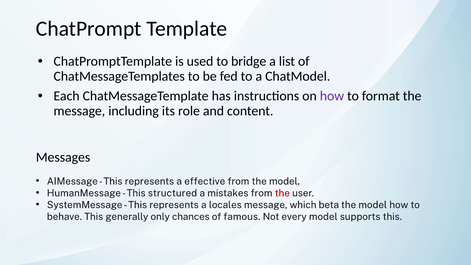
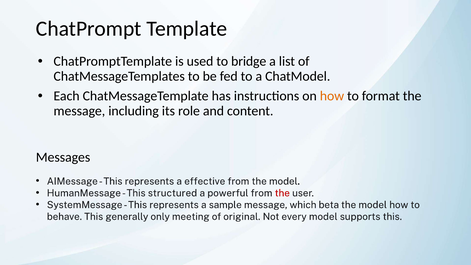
how colour: purple -> orange (332, 96)
mistakes: mistakes -> powerful (228, 193)
locales: locales -> sample (225, 205)
chances: chances -> meeting (191, 217)
famous: famous -> original (242, 217)
